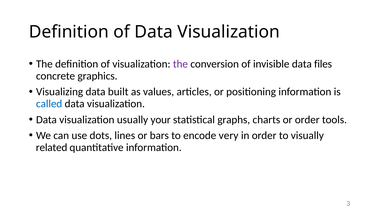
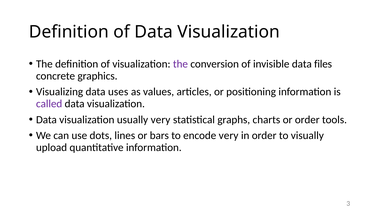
built: built -> uses (118, 92)
called colour: blue -> purple (49, 104)
usually your: your -> very (161, 120)
related: related -> upload (52, 148)
